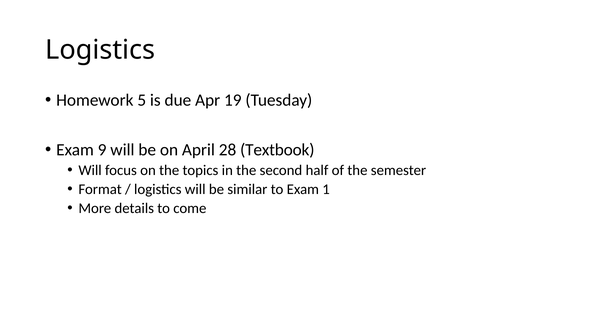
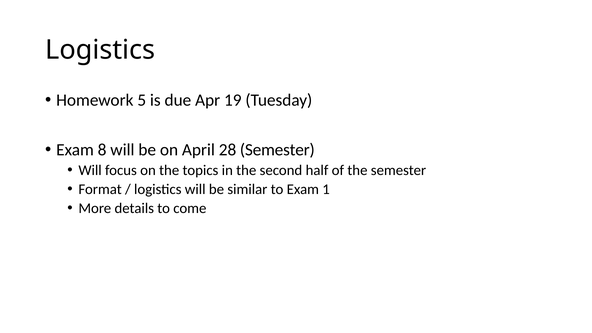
9: 9 -> 8 (102, 150)
28 Textbook: Textbook -> Semester (277, 150)
